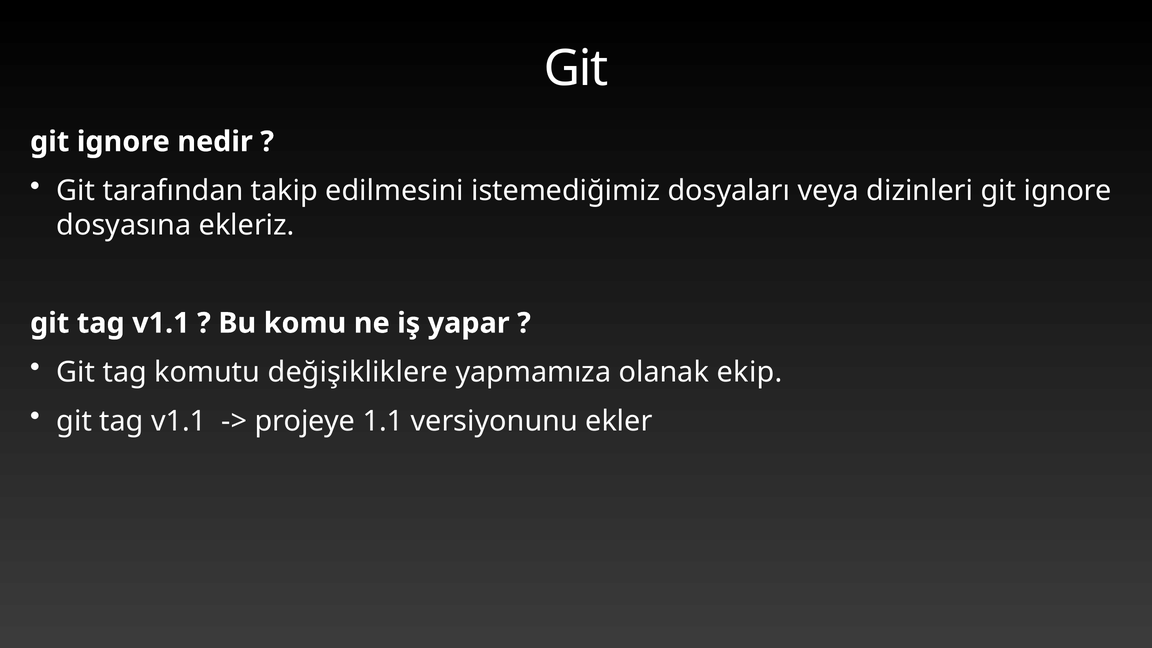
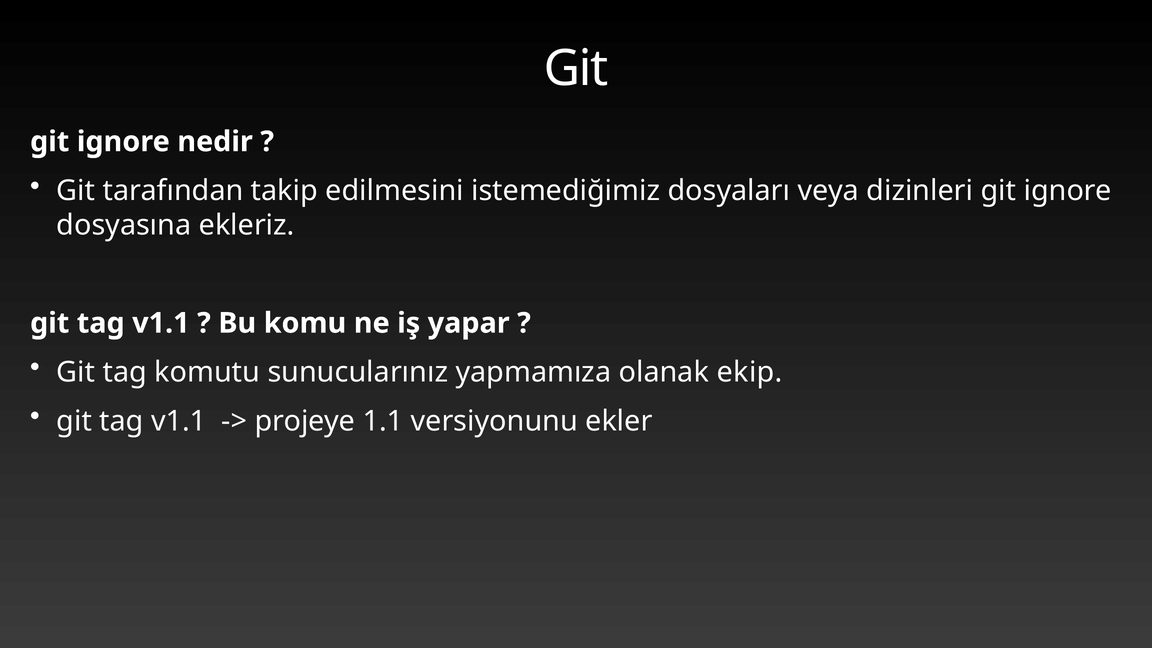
değişikliklere: değişikliklere -> sunucularınız (358, 372)
